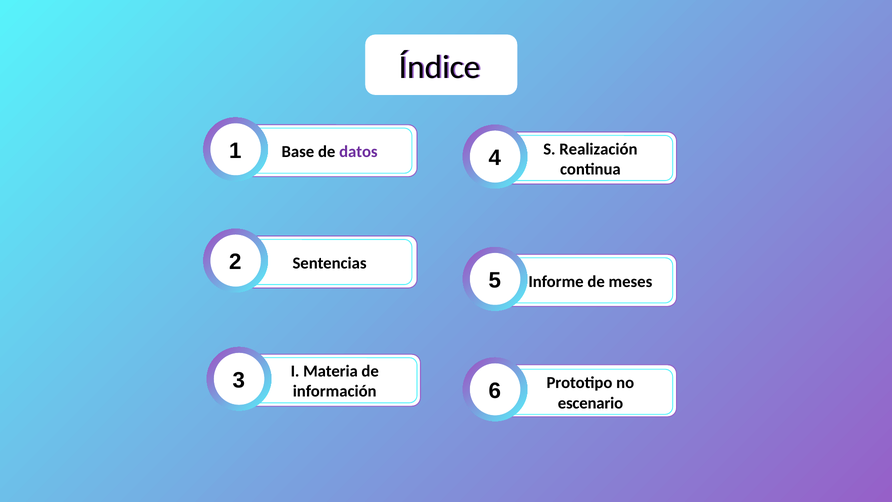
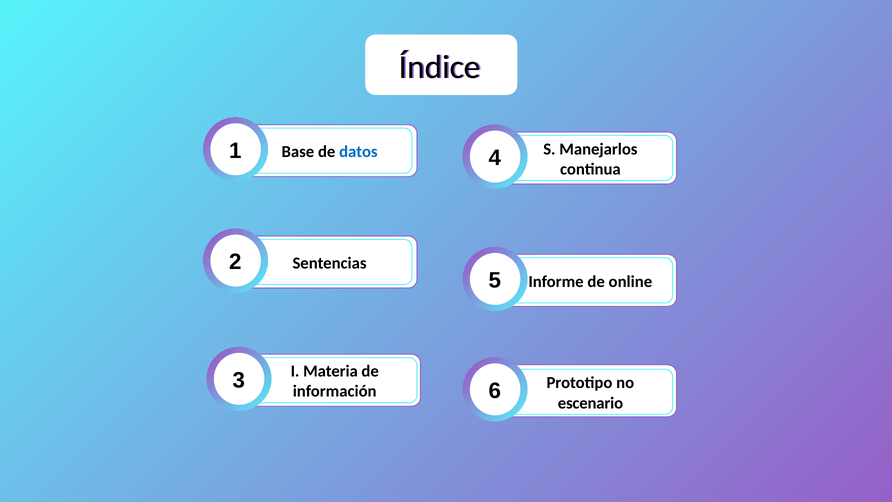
Realización: Realización -> Manejarlos (598, 149)
datos colour: purple -> blue (358, 152)
meses: meses -> online (630, 281)
